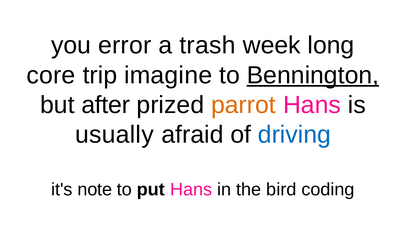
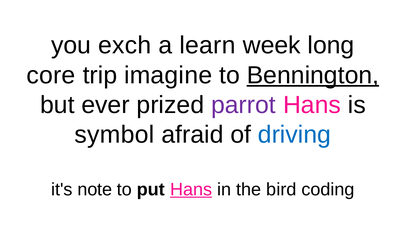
error: error -> exch (125, 46)
trash: trash -> learn (207, 46)
after: after -> ever (106, 105)
parrot colour: orange -> purple (243, 105)
usually: usually -> symbol (114, 135)
Hans underline: none -> present (191, 190)
